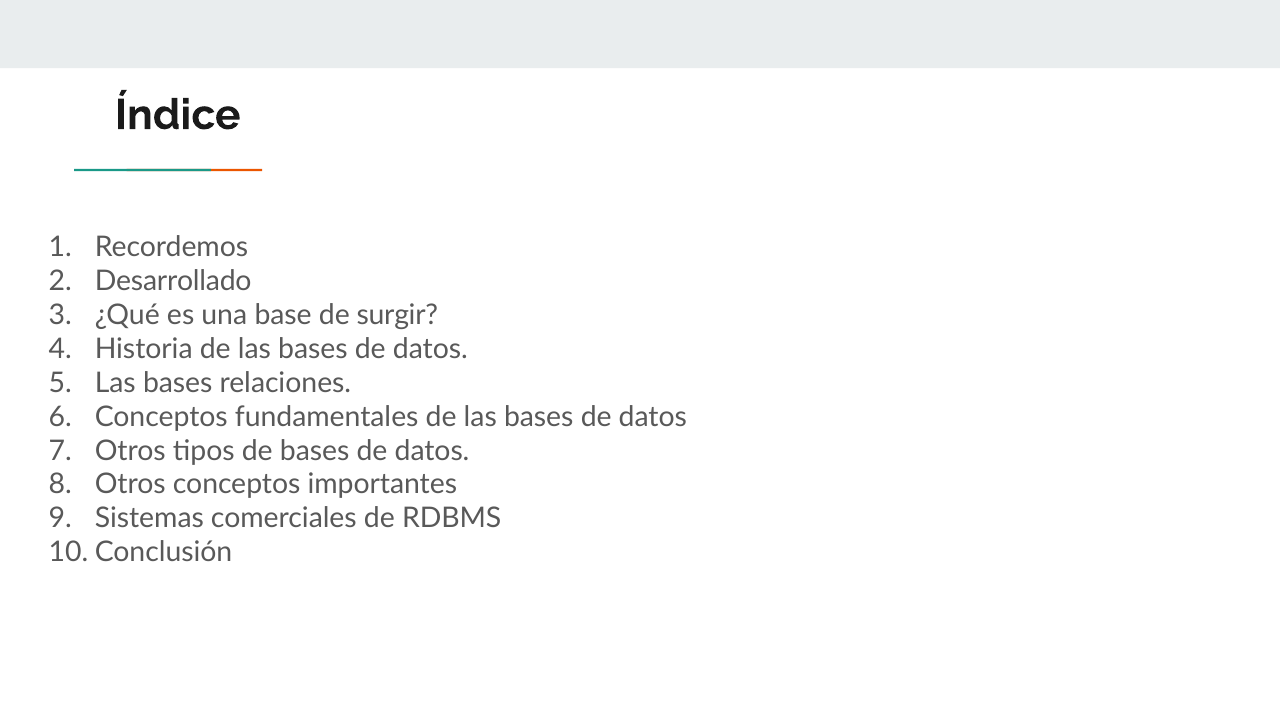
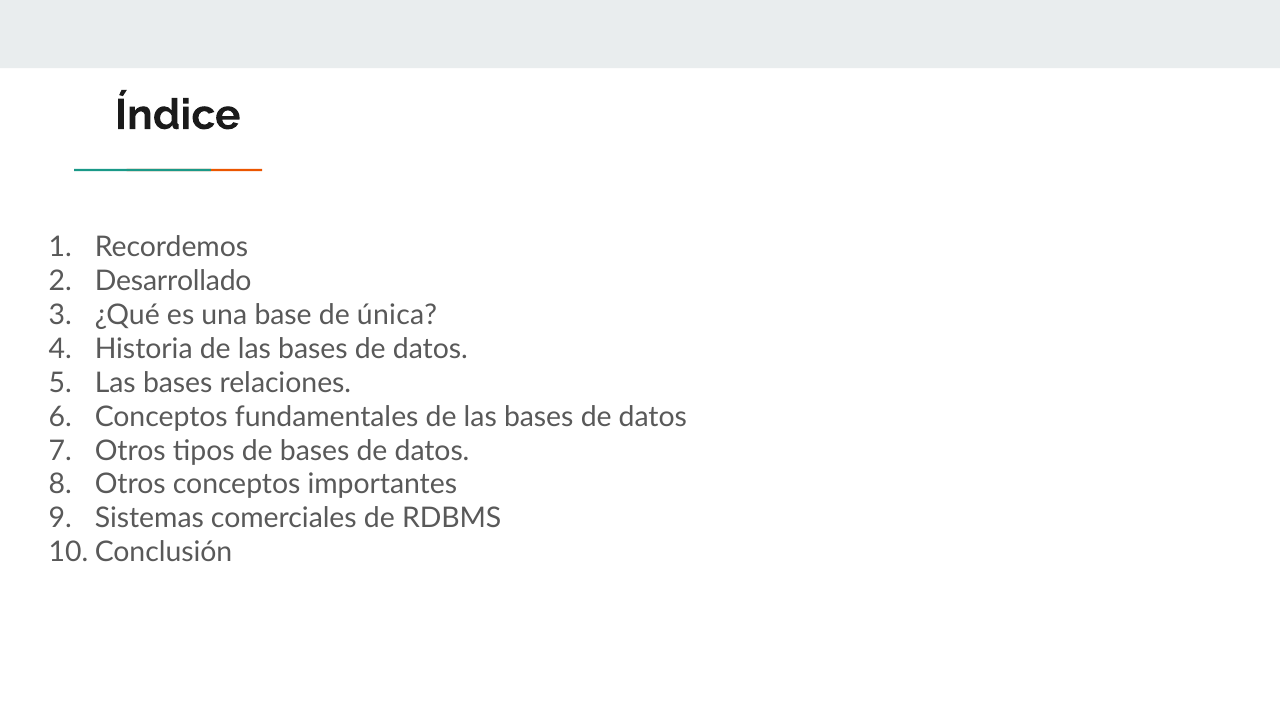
surgir: surgir -> única (397, 315)
